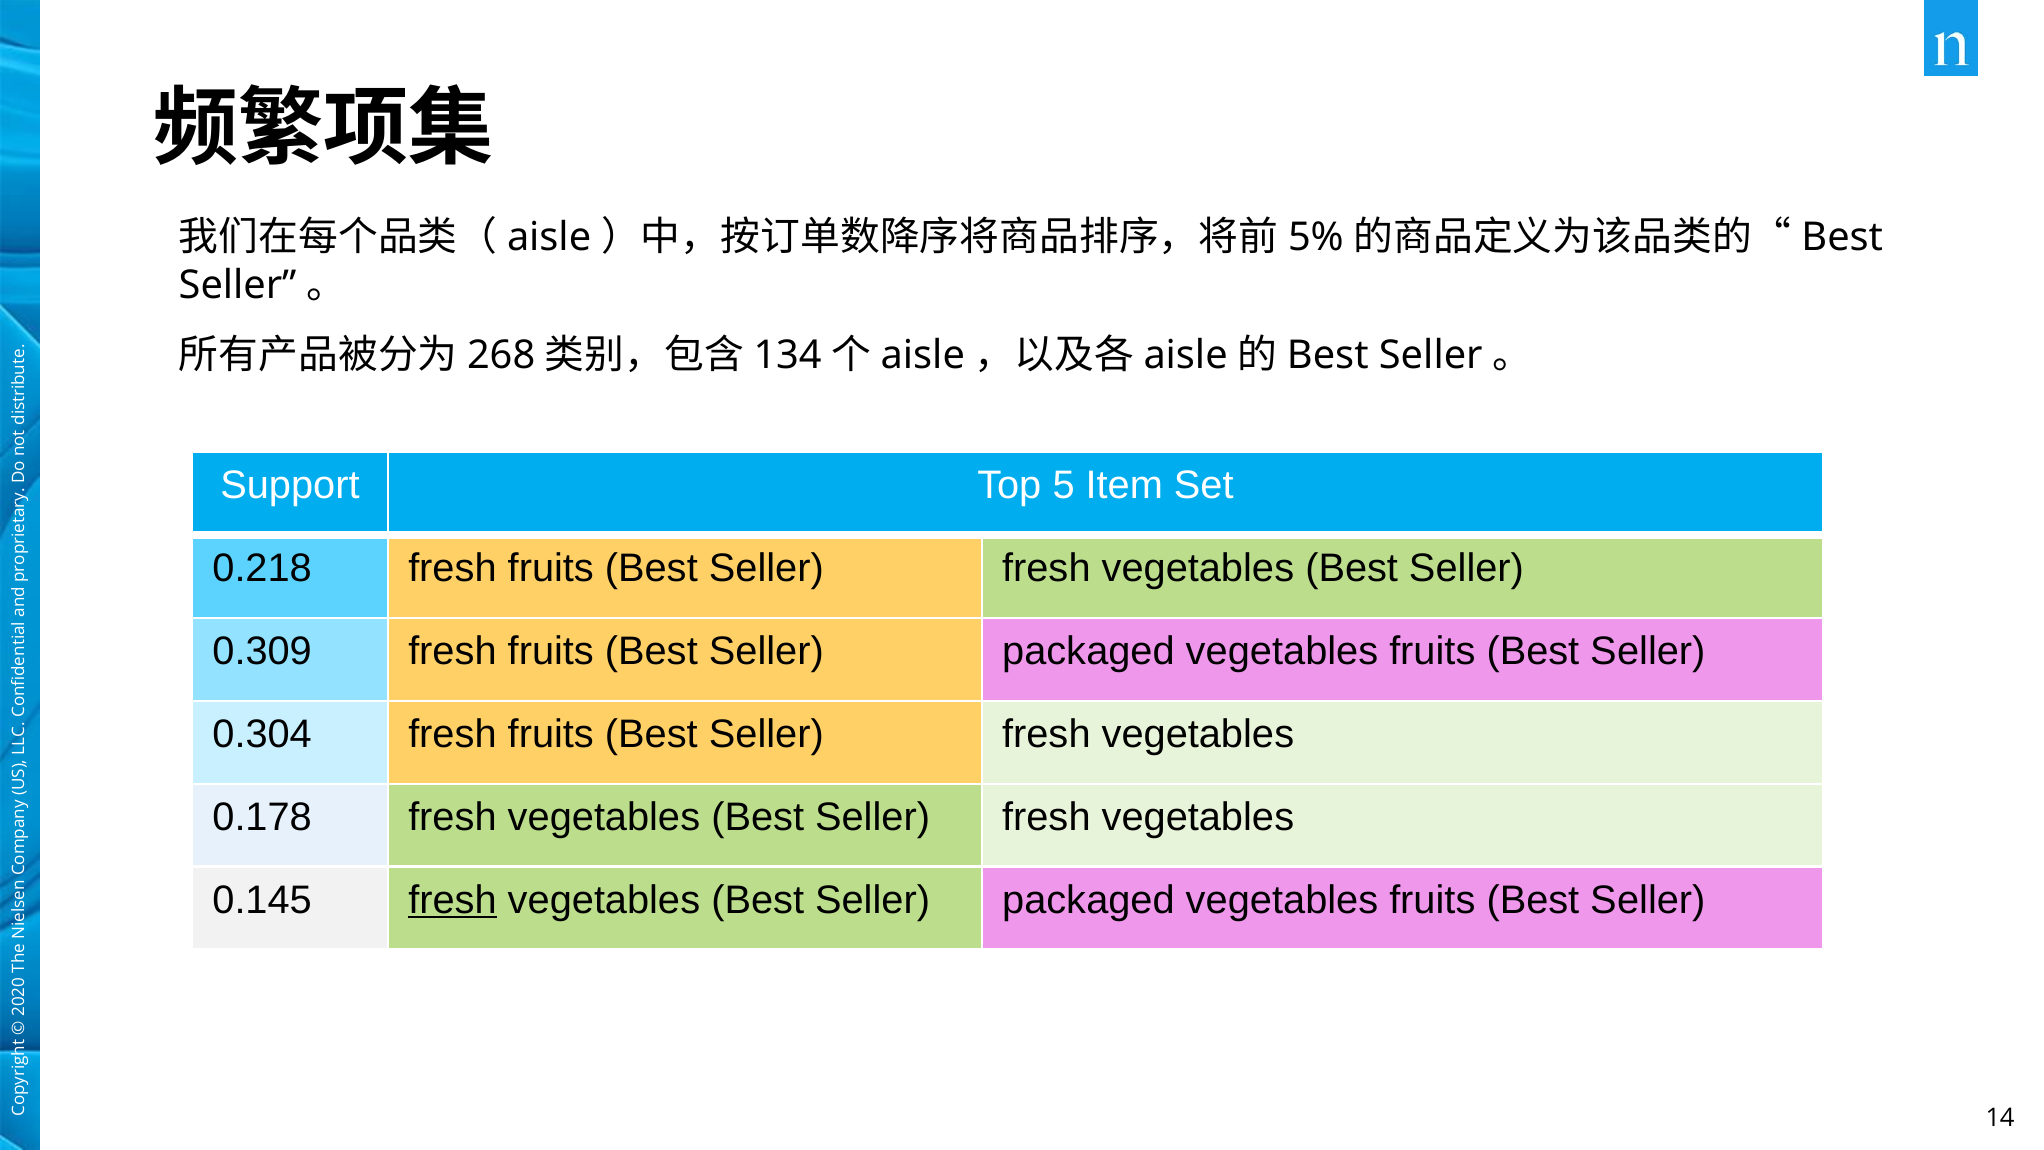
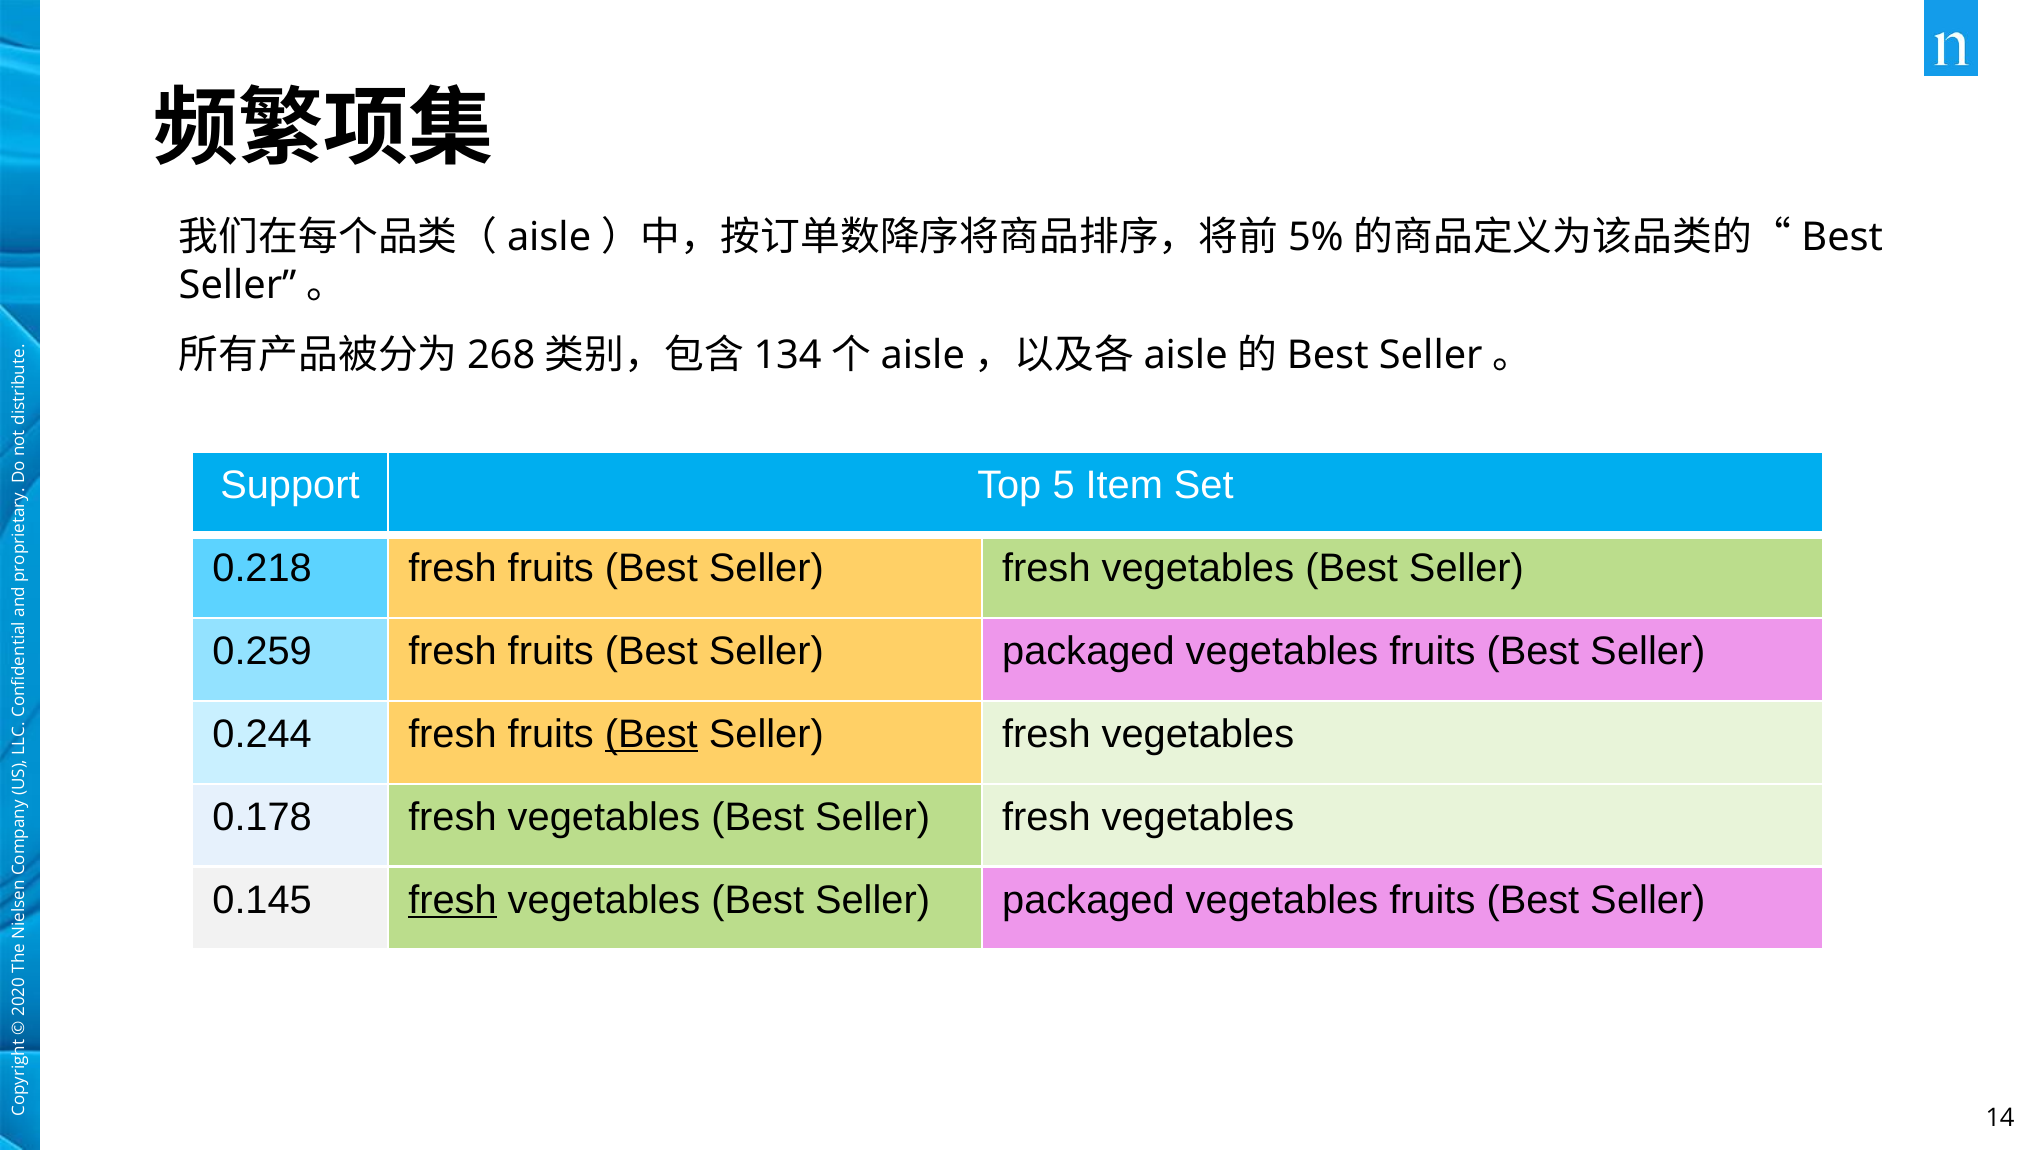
0.309: 0.309 -> 0.259 (262, 651)
0.304: 0.304 -> 0.244 (262, 734)
Best underline: none -> present (651, 734)
